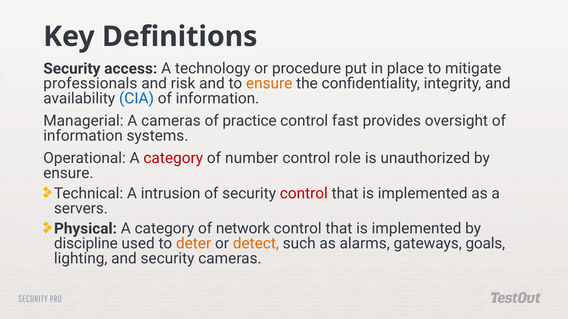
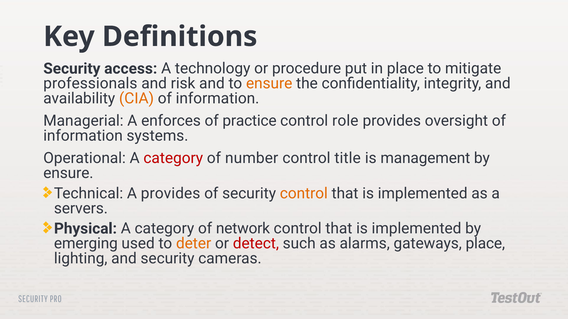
CIA colour: blue -> orange (136, 99)
A cameras: cameras -> enforces (171, 121)
fast: fast -> role (345, 121)
role: role -> title (348, 158)
unauthorized: unauthorized -> management (425, 158)
A intrusion: intrusion -> provides (171, 194)
control colour: red -> orange (304, 194)
discipline: discipline -> emerging (86, 244)
detect colour: orange -> red (256, 244)
gateways goals: goals -> place (485, 244)
